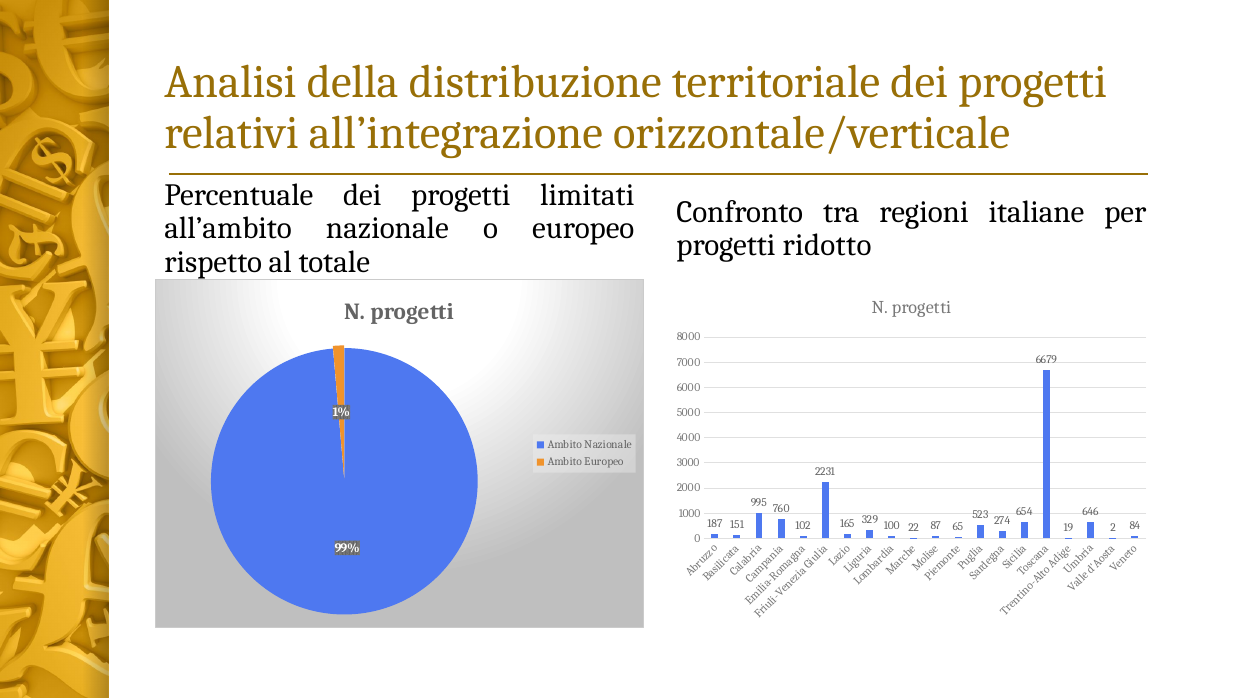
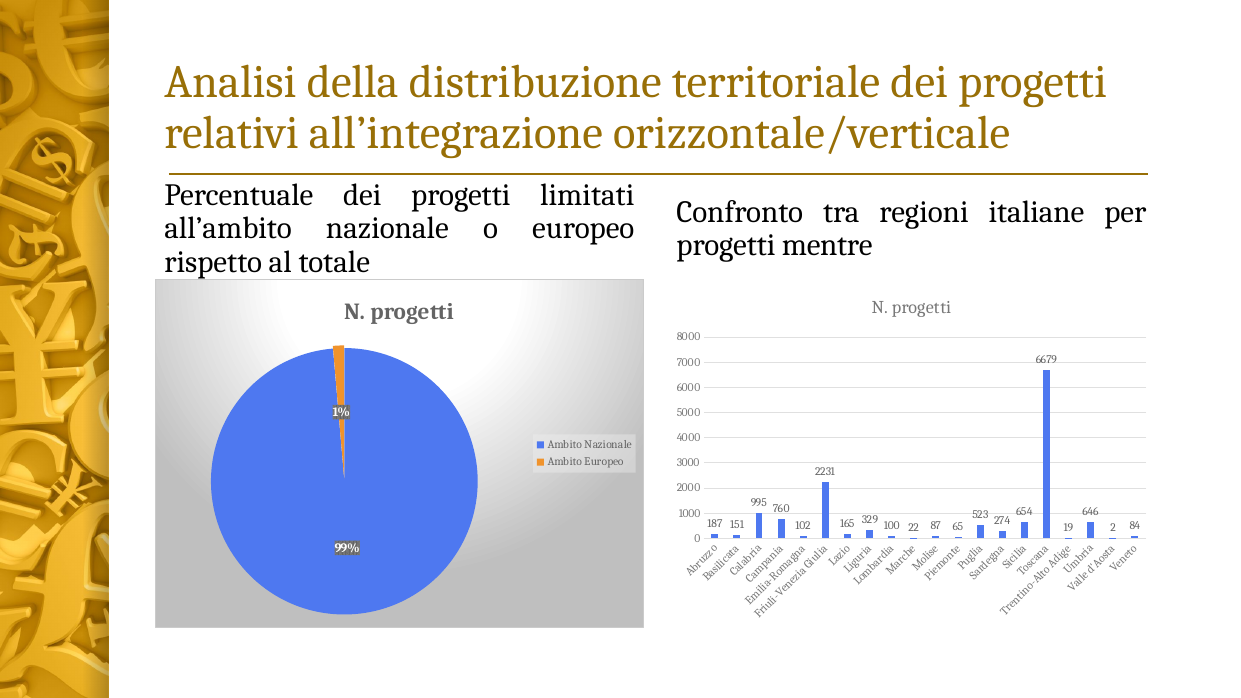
ridotto: ridotto -> mentre (827, 245)
